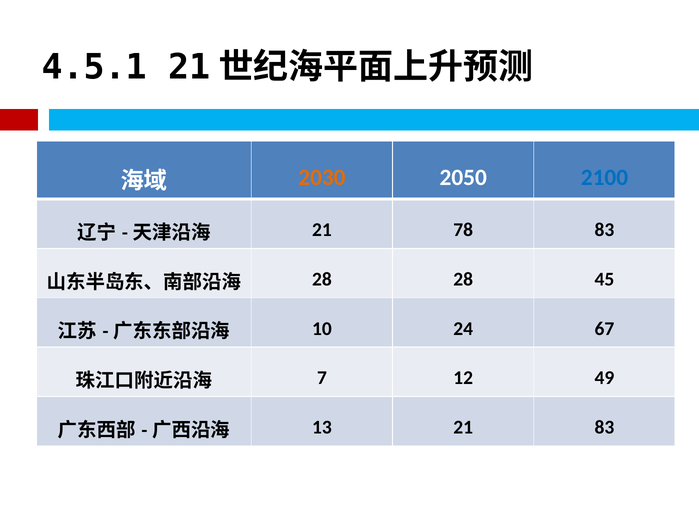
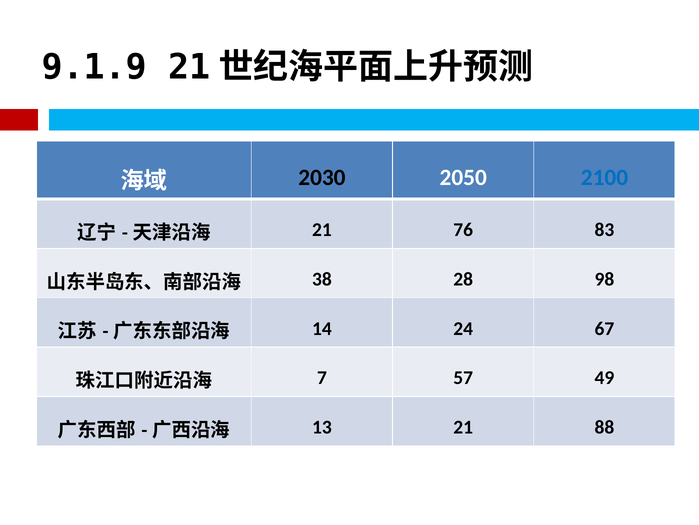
4.5.1: 4.5.1 -> 9.1.9 (94, 67)
2030 colour: orange -> black (322, 177)
78: 78 -> 76 (463, 230)
28: 28 -> 38 (322, 279)
45: 45 -> 98 (604, 279)
10: 10 -> 14 (322, 328)
12: 12 -> 57 (463, 377)
21 83: 83 -> 88 (604, 427)
